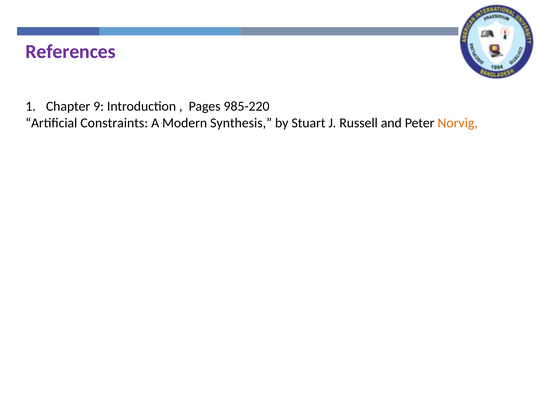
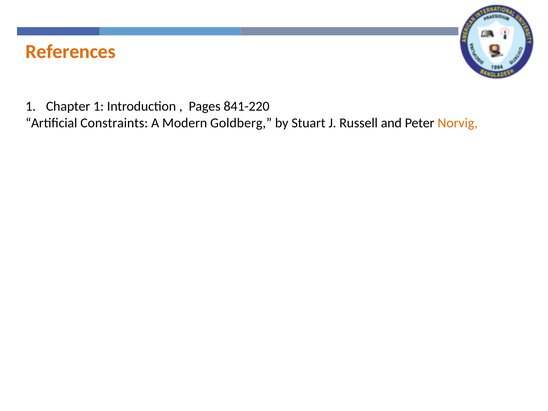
References colour: purple -> orange (71, 52)
Chapter 9: 9 -> 1 (99, 106)
985-220: 985-220 -> 841-220 (247, 106)
Synthesis: Synthesis -> Goldberg (241, 123)
